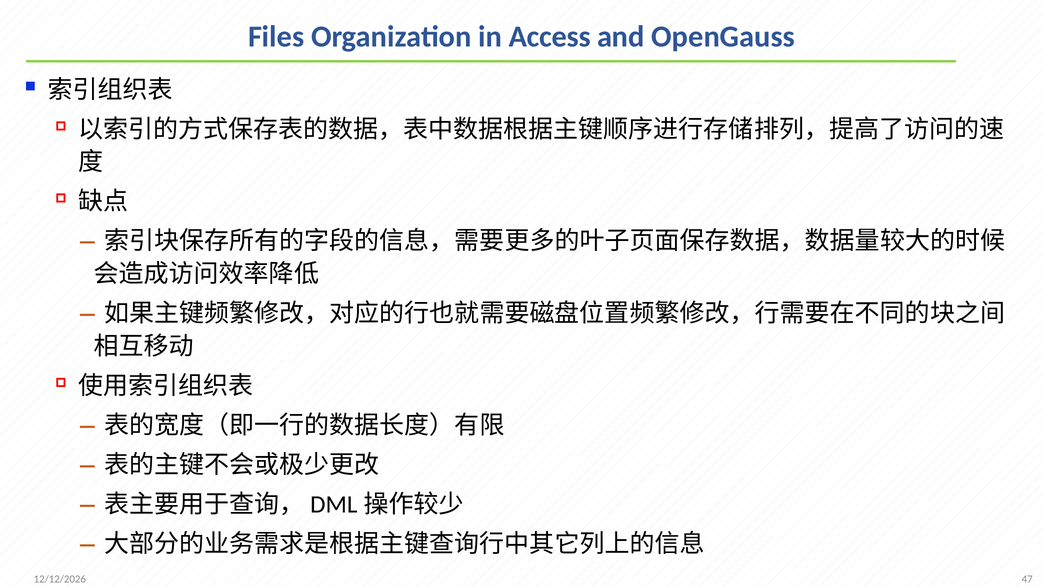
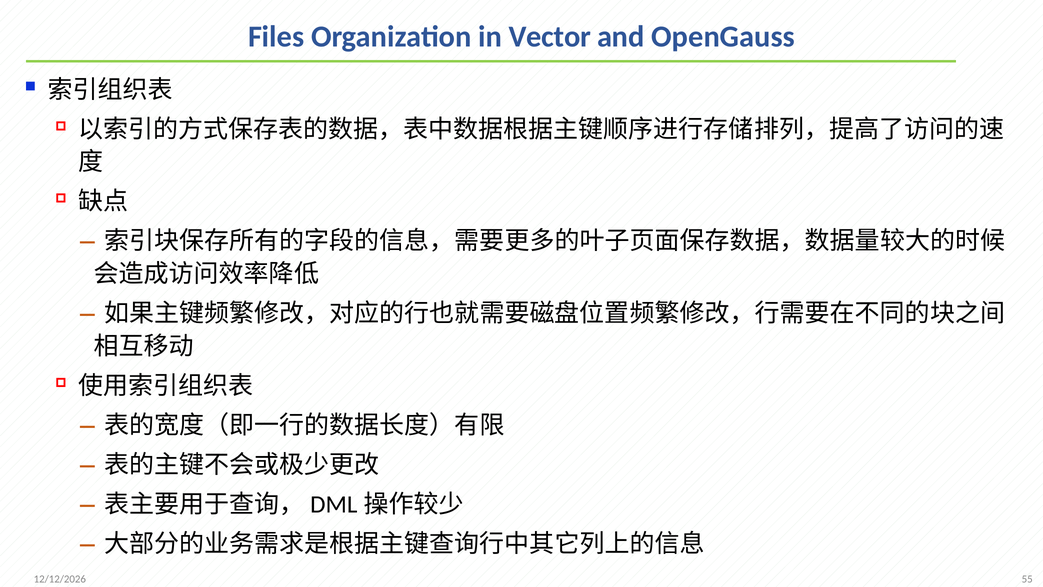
Access: Access -> Vector (550, 37)
47: 47 -> 55 (1027, 579)
